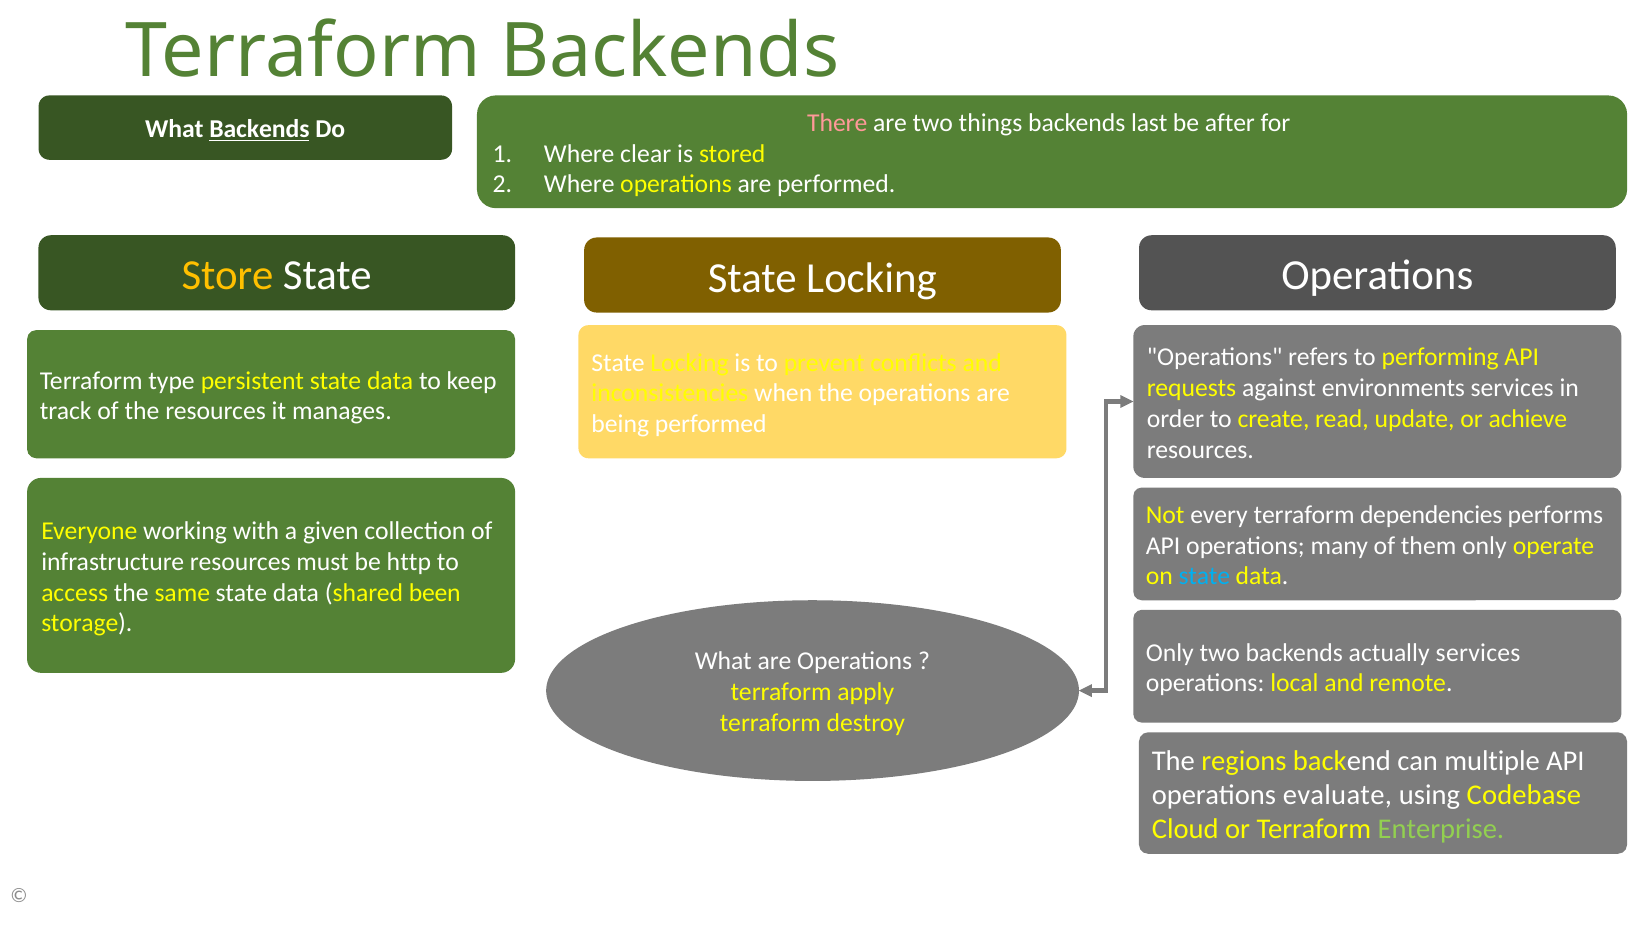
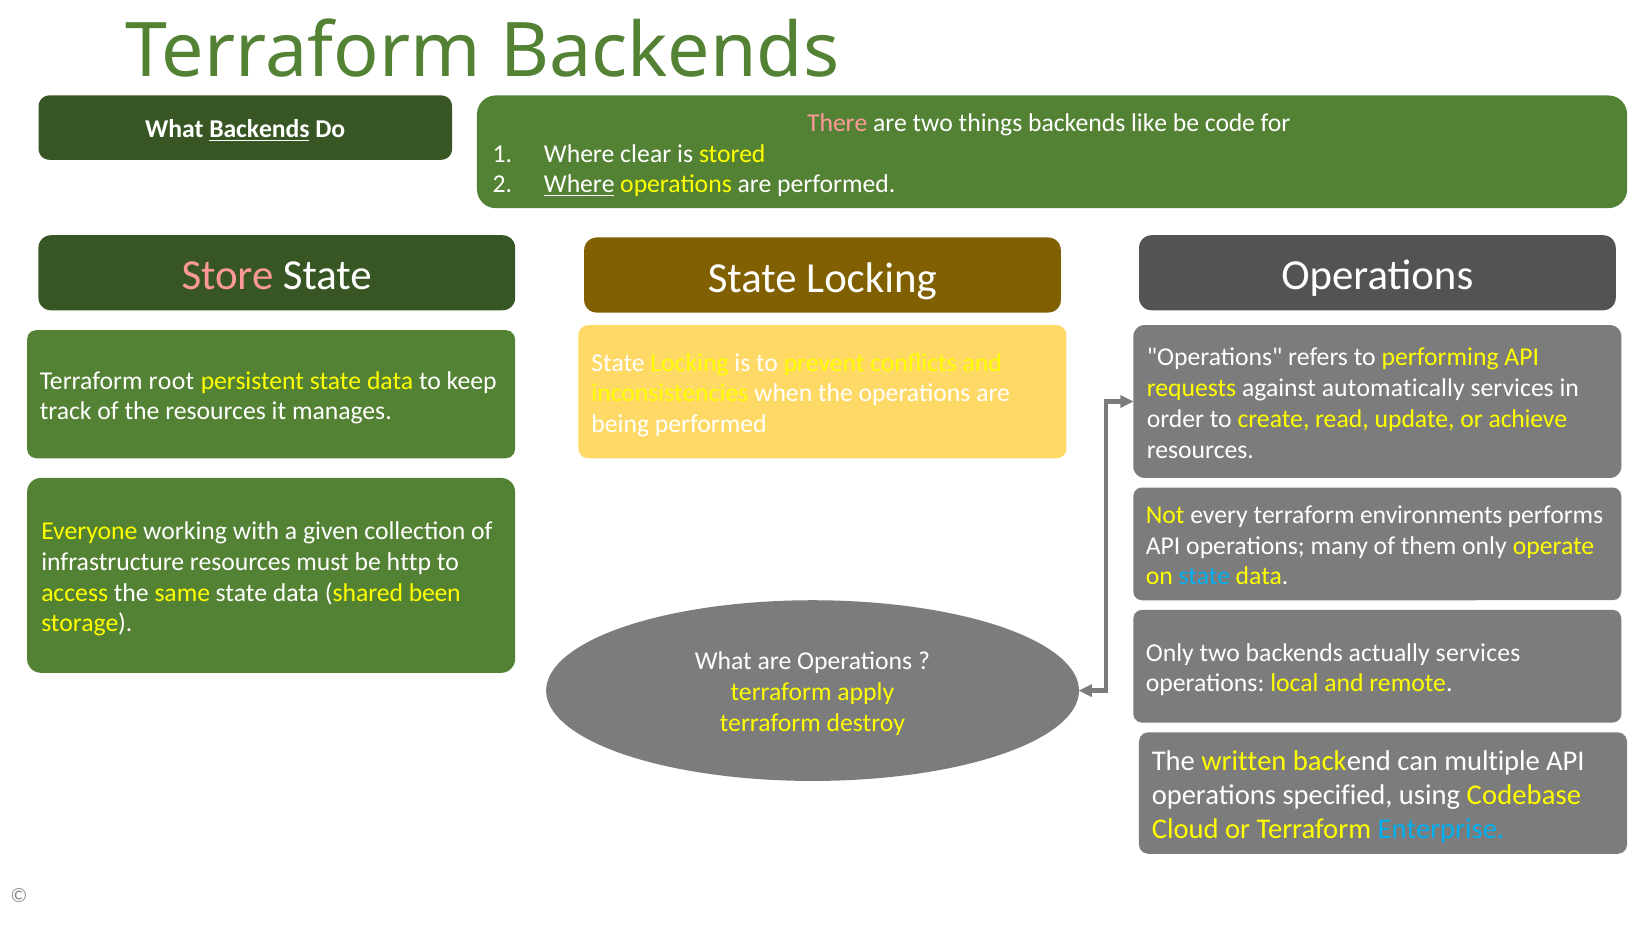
last: last -> like (1149, 123)
after: after -> code (1230, 123)
Where underline: none -> present (579, 184)
Store colour: yellow -> pink (228, 276)
type: type -> root (171, 381)
environments: environments -> automatically (1393, 388)
dependencies: dependencies -> environments (1431, 515)
regions: regions -> written (1244, 761)
evaluate: evaluate -> specified (1338, 795)
Enterprise colour: light green -> light blue (1441, 830)
